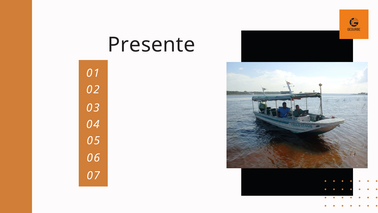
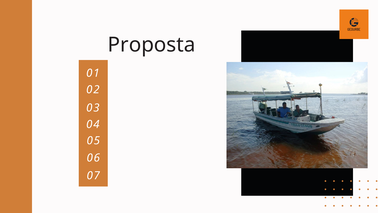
Presente: Presente -> Proposta (152, 45)
